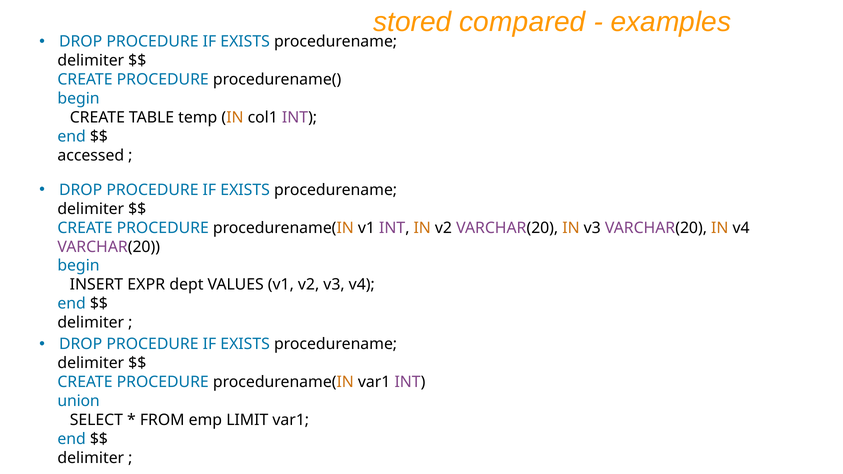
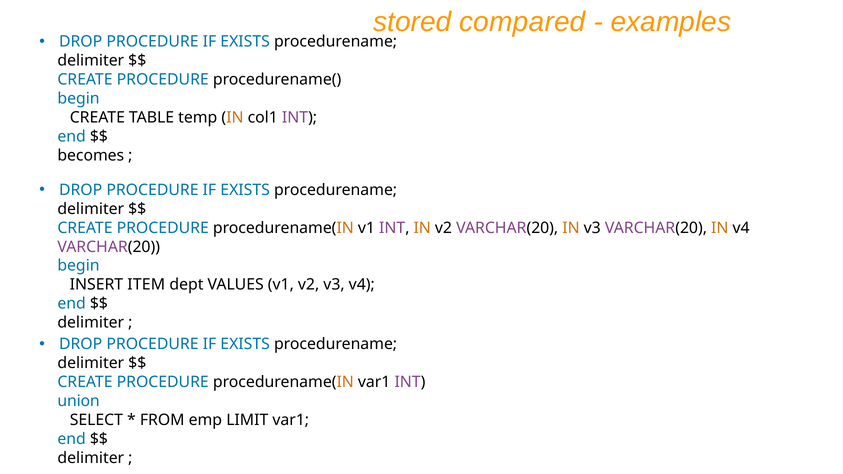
accessed: accessed -> becomes (91, 155)
EXPR: EXPR -> ITEM (146, 285)
